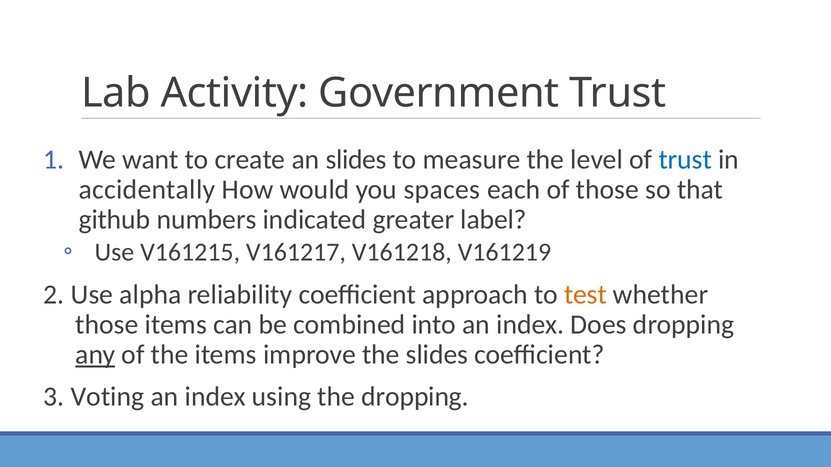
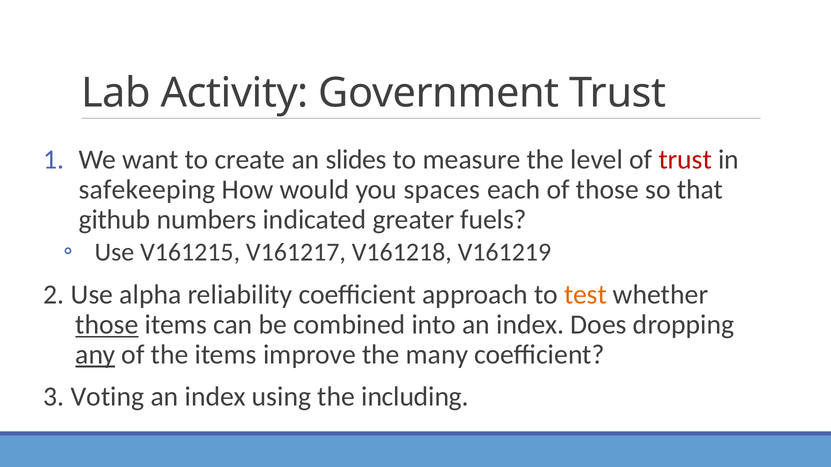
trust colour: blue -> red (685, 160)
accidentally: accidentally -> safekeeping (147, 190)
label: label -> fuels (494, 220)
those underline: none -> present (107, 325)
the slides: slides -> many (437, 355)
the dropping: dropping -> including (415, 397)
